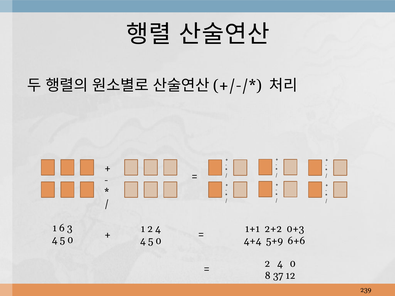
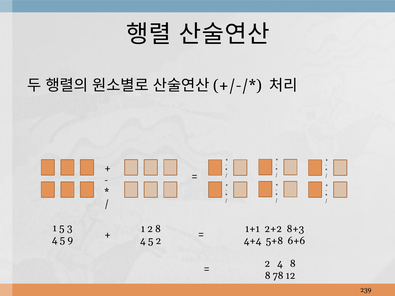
1 6: 6 -> 5 (62, 228)
1 2 4: 4 -> 8 (158, 229)
0+3: 0+3 -> 8+3 (295, 229)
0: 0 -> 9 (70, 240)
0: 0 -> 2 (158, 241)
5+9: 5+9 -> 5+8 (275, 241)
4 0: 0 -> 8 (293, 264)
37: 37 -> 78 (278, 276)
